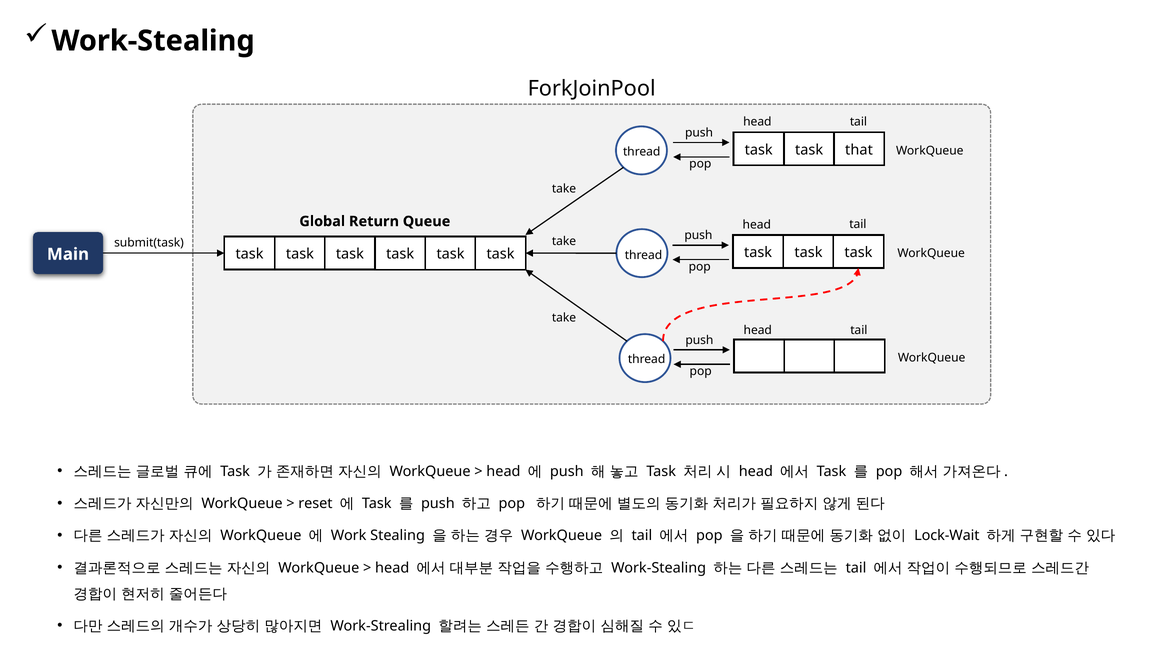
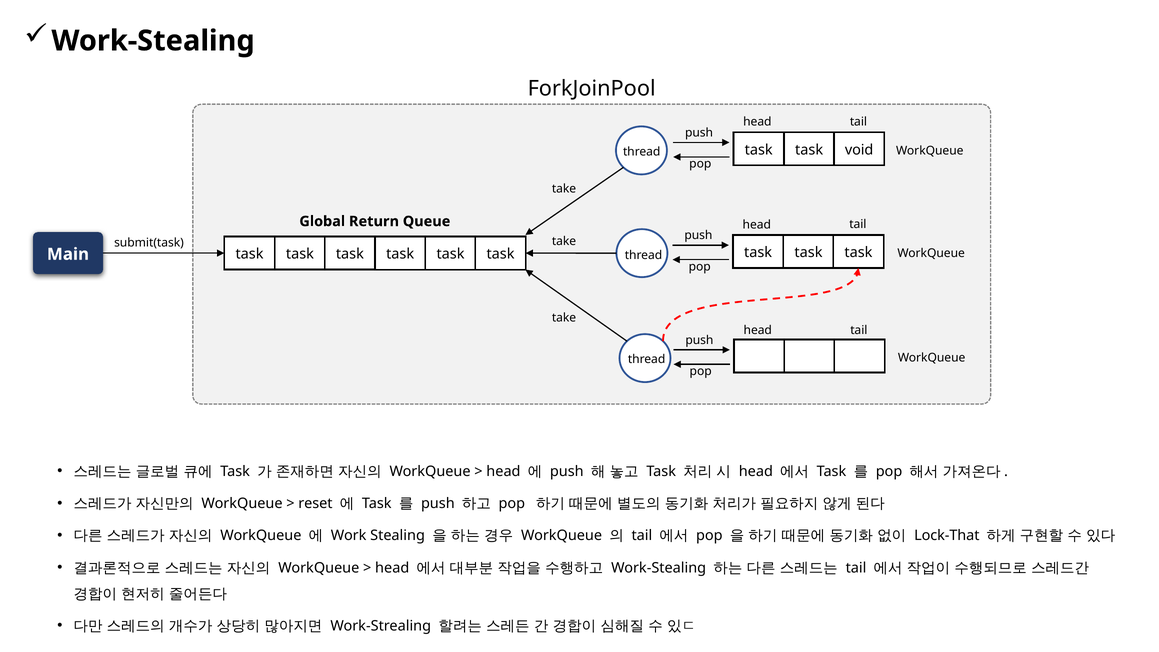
that: that -> void (859, 150)
Lock-Wait: Lock-Wait -> Lock-That (947, 536)
